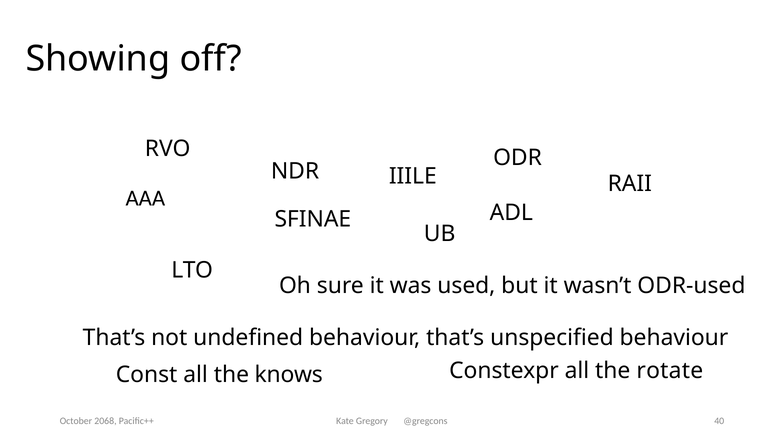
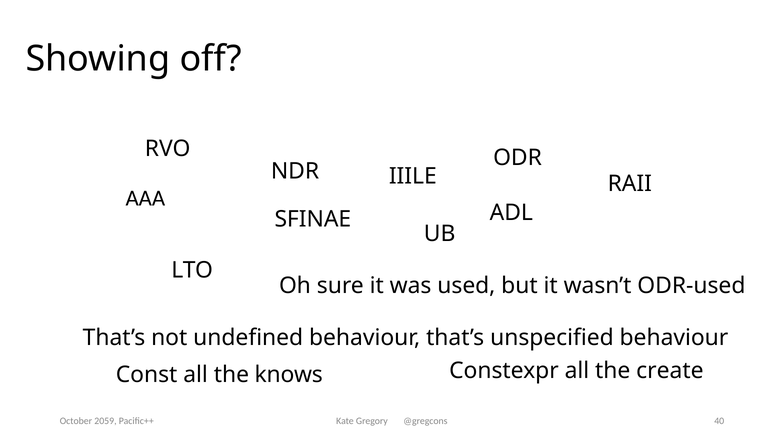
rotate: rotate -> create (670, 371)
2068: 2068 -> 2059 (105, 421)
